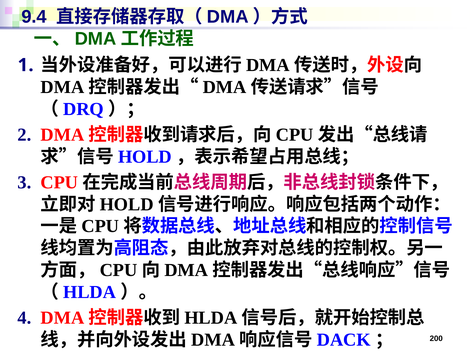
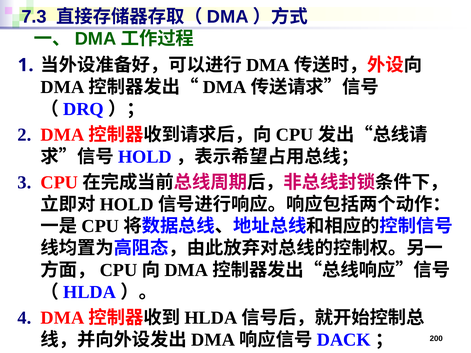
9.4: 9.4 -> 7.3 (34, 17)
